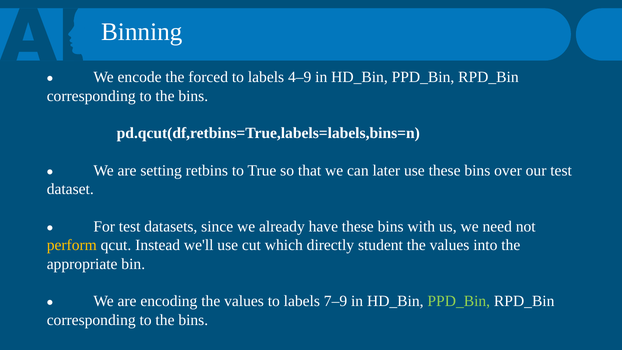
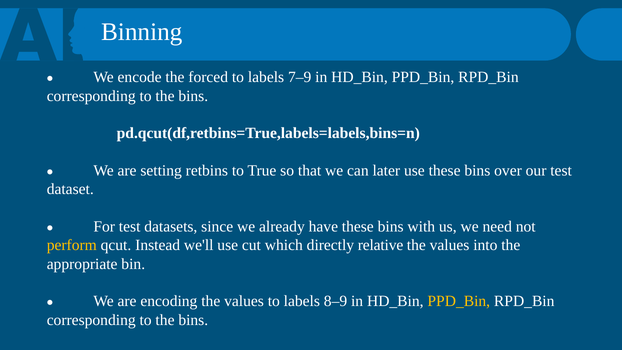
4–9: 4–9 -> 7–9 (300, 77)
student: student -> relative (381, 245)
7–9: 7–9 -> 8–9 (336, 301)
PPD_Bin colour: light green -> yellow (459, 301)
